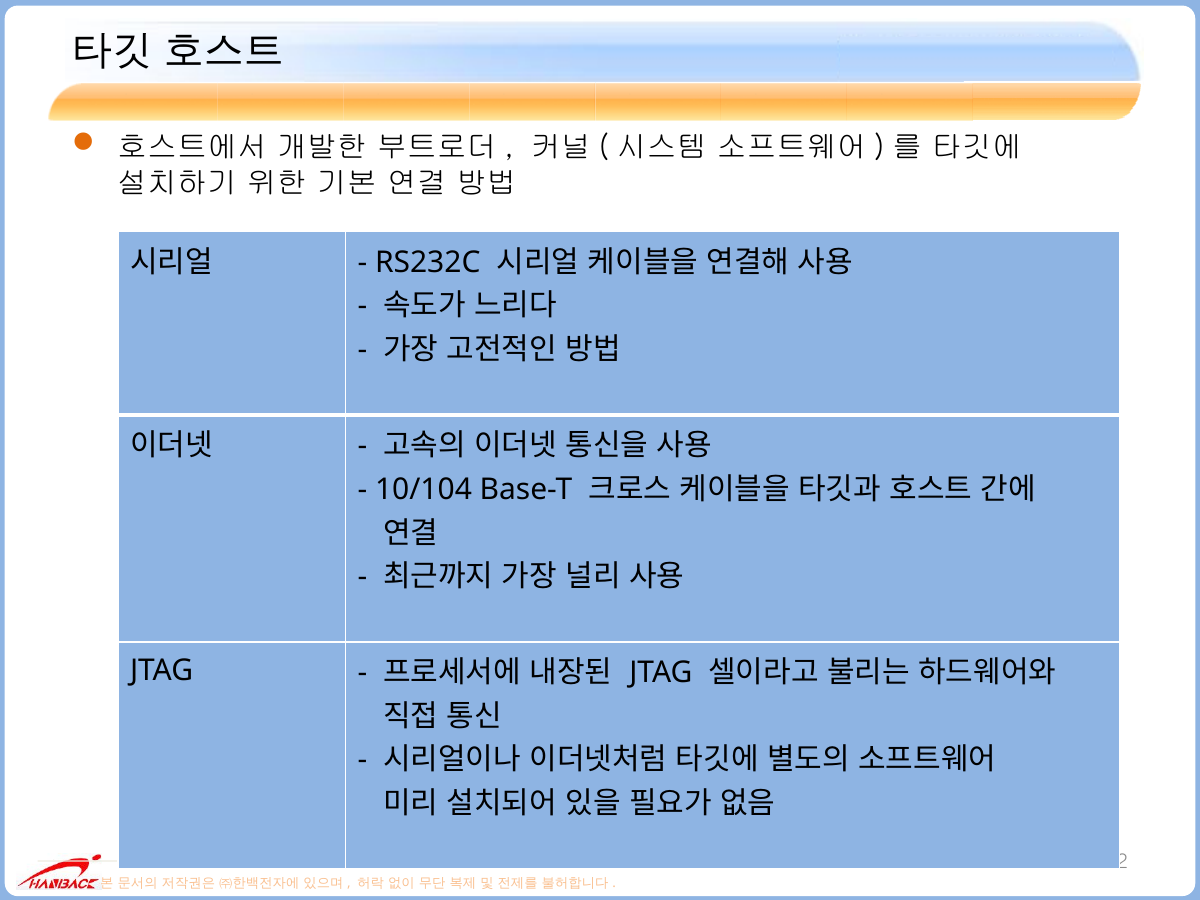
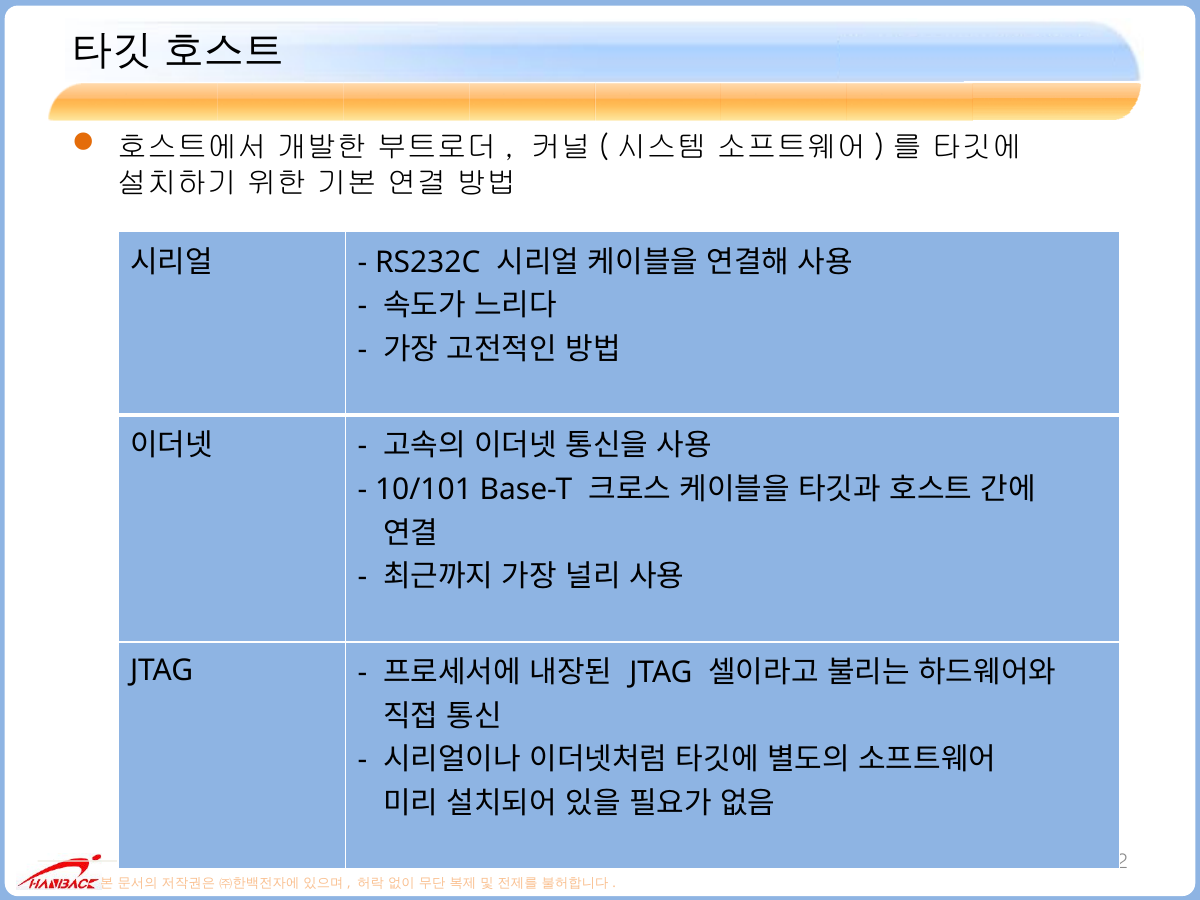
10/104: 10/104 -> 10/101 (424, 490)
